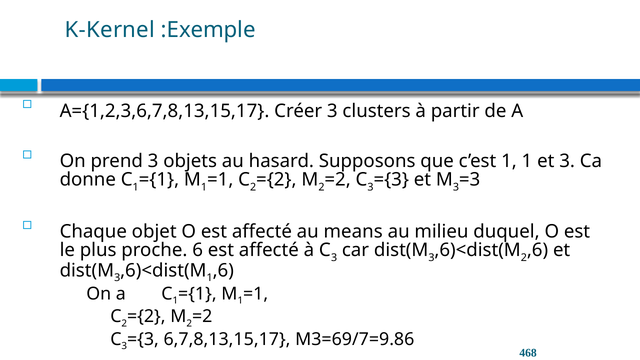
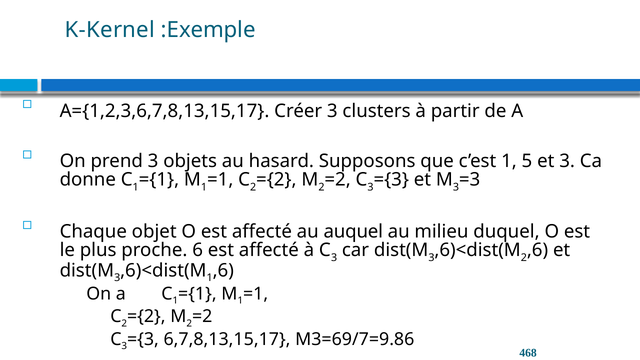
1 1: 1 -> 5 (527, 161)
means: means -> auquel (353, 232)
